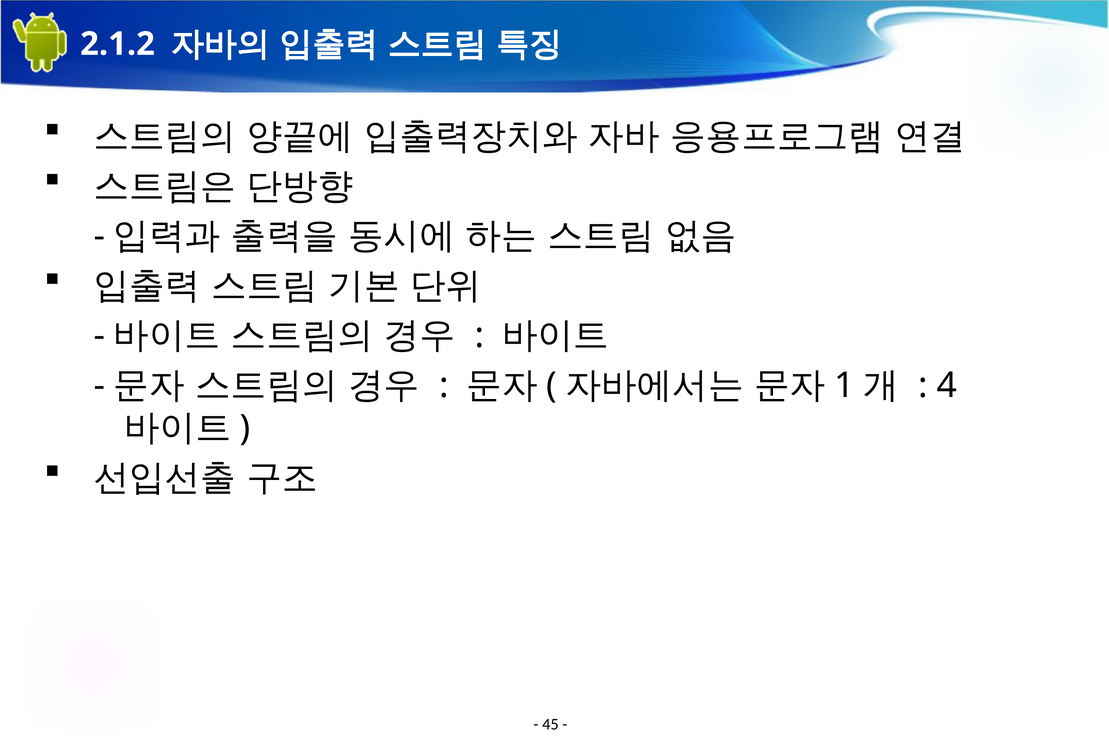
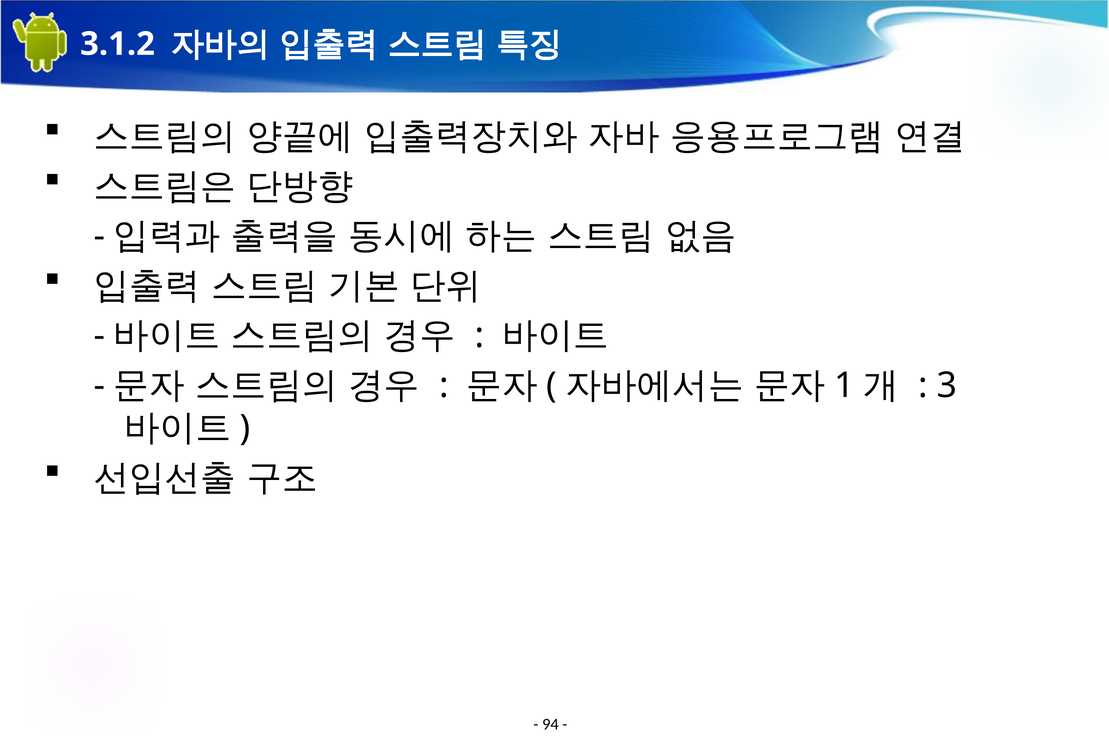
2.1.2: 2.1.2 -> 3.1.2 (118, 44)
4: 4 -> 3 (947, 386)
45: 45 -> 94 (550, 725)
